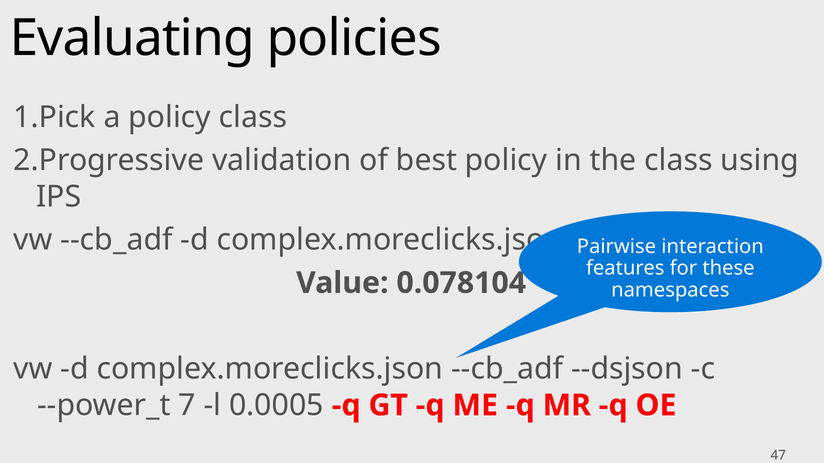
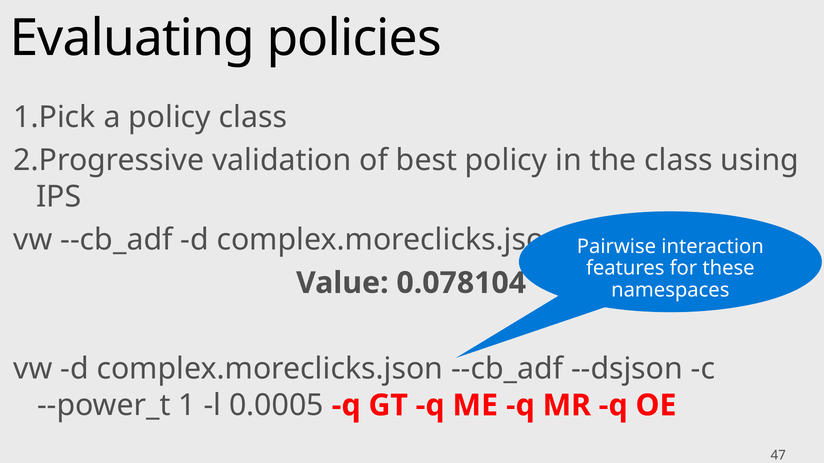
7: 7 -> 1 (187, 406)
